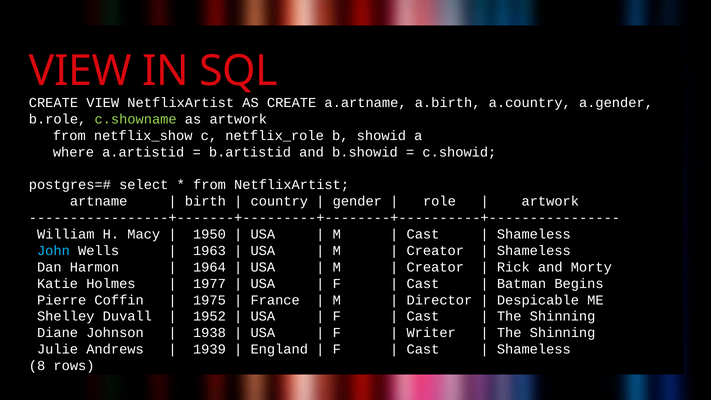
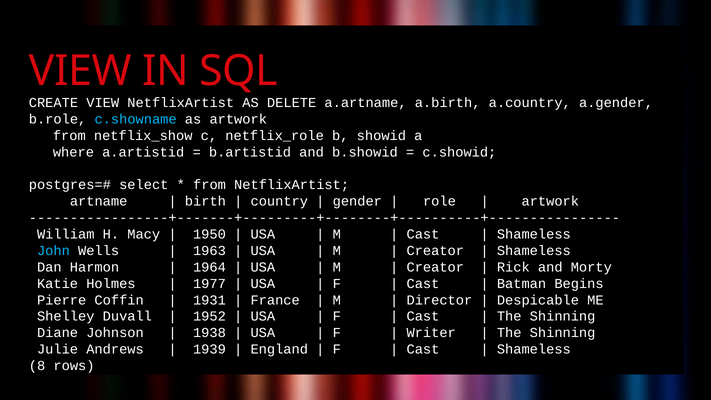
AS CREATE: CREATE -> DELETE (292, 103)
c.showname colour: light green -> light blue (136, 119)
1975: 1975 -> 1931 (209, 300)
